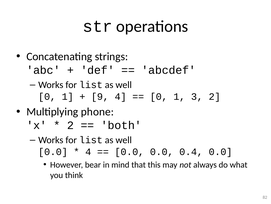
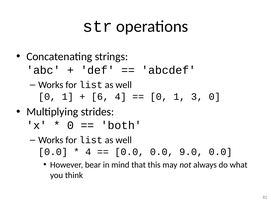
9: 9 -> 6 (100, 96)
3 2: 2 -> 0 (215, 96)
phone: phone -> strides (97, 111)
2: 2 -> 0 (70, 125)
0.4: 0.4 -> 9.0 (191, 151)
